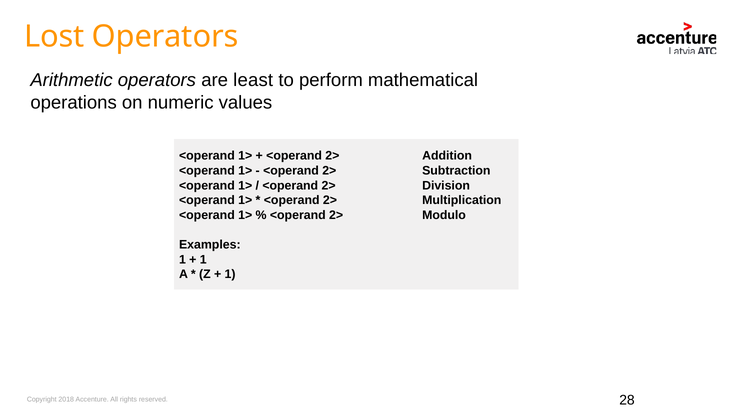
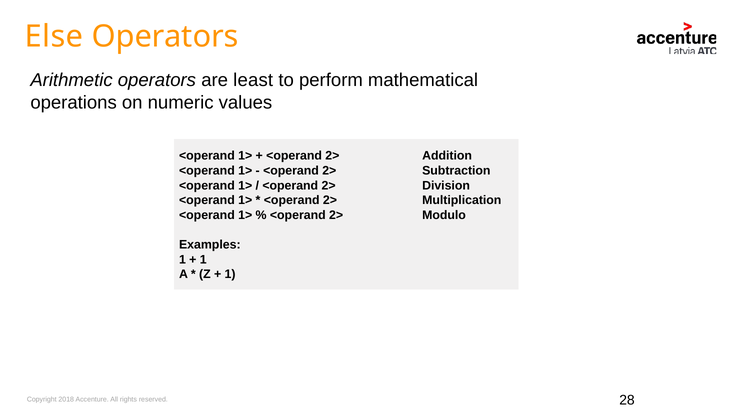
Lost: Lost -> Else (54, 36)
